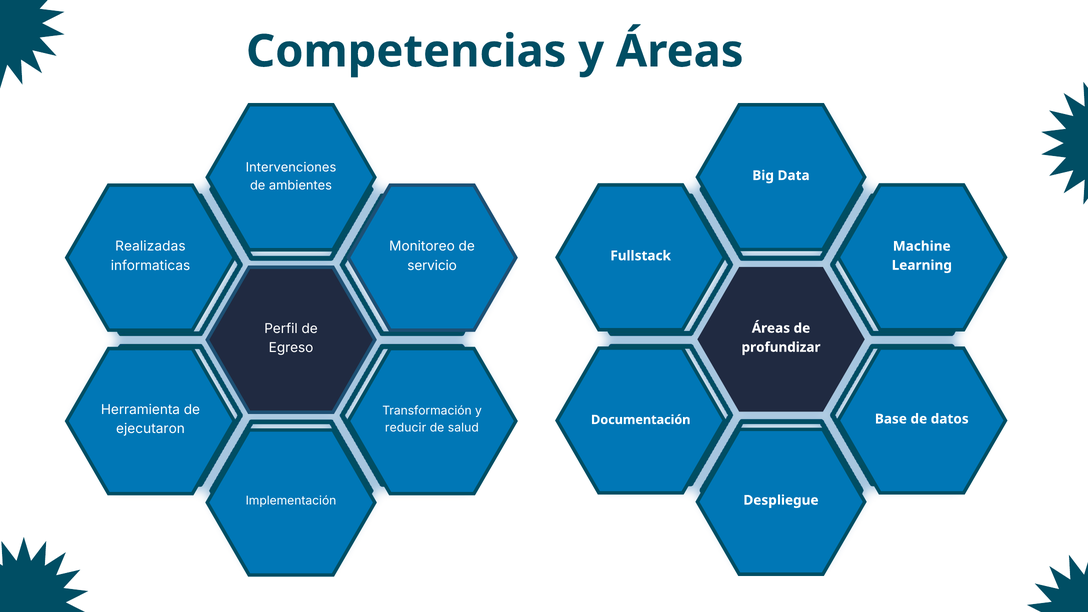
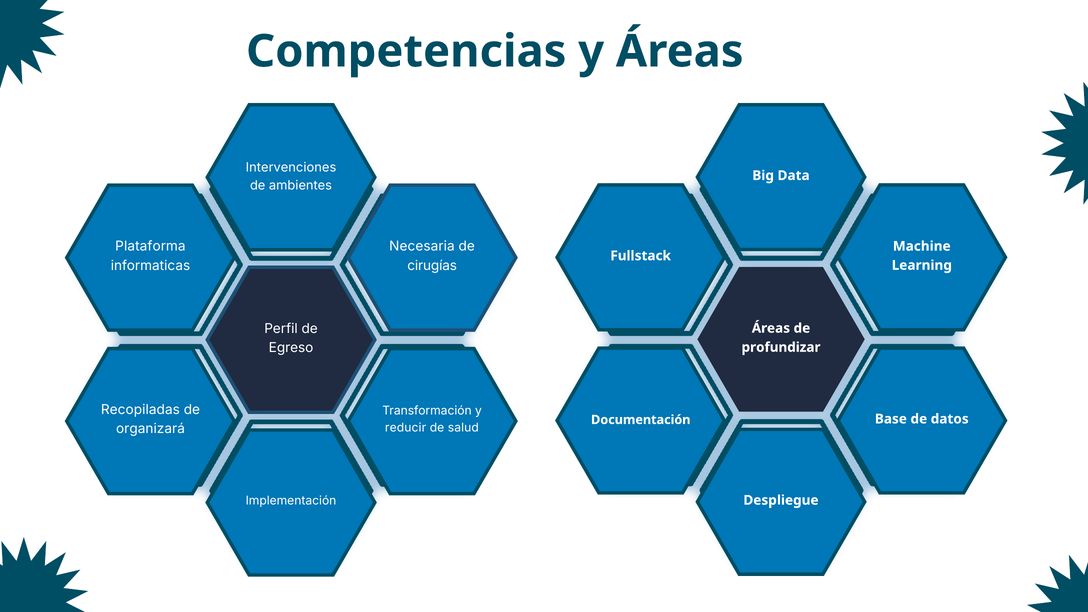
Realizadas: Realizadas -> Plataforma (150, 246)
Monitoreo: Monitoreo -> Necesaria (422, 246)
servicio: servicio -> cirugías (432, 266)
Herramienta: Herramienta -> Recopiladas (140, 410)
ejecutaron: ejecutaron -> organizará (150, 429)
